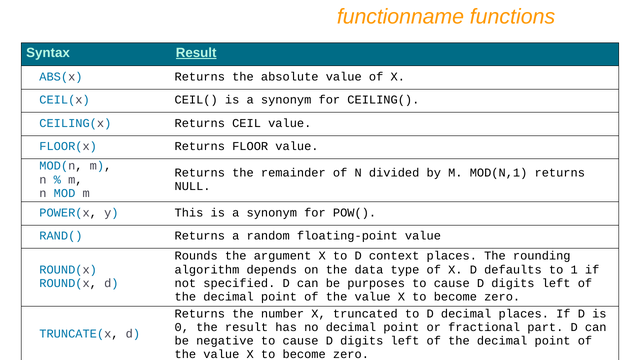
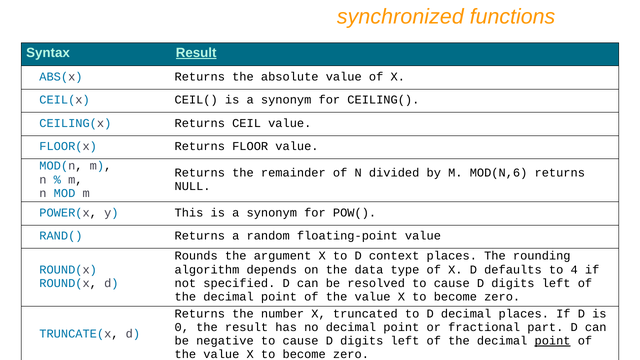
functionname: functionname -> synchronized (400, 17)
MOD(N,1: MOD(N,1 -> MOD(N,6 (499, 173)
1: 1 -> 4 (574, 270)
purposes: purposes -> resolved (376, 283)
point underline: none -> present (553, 341)
